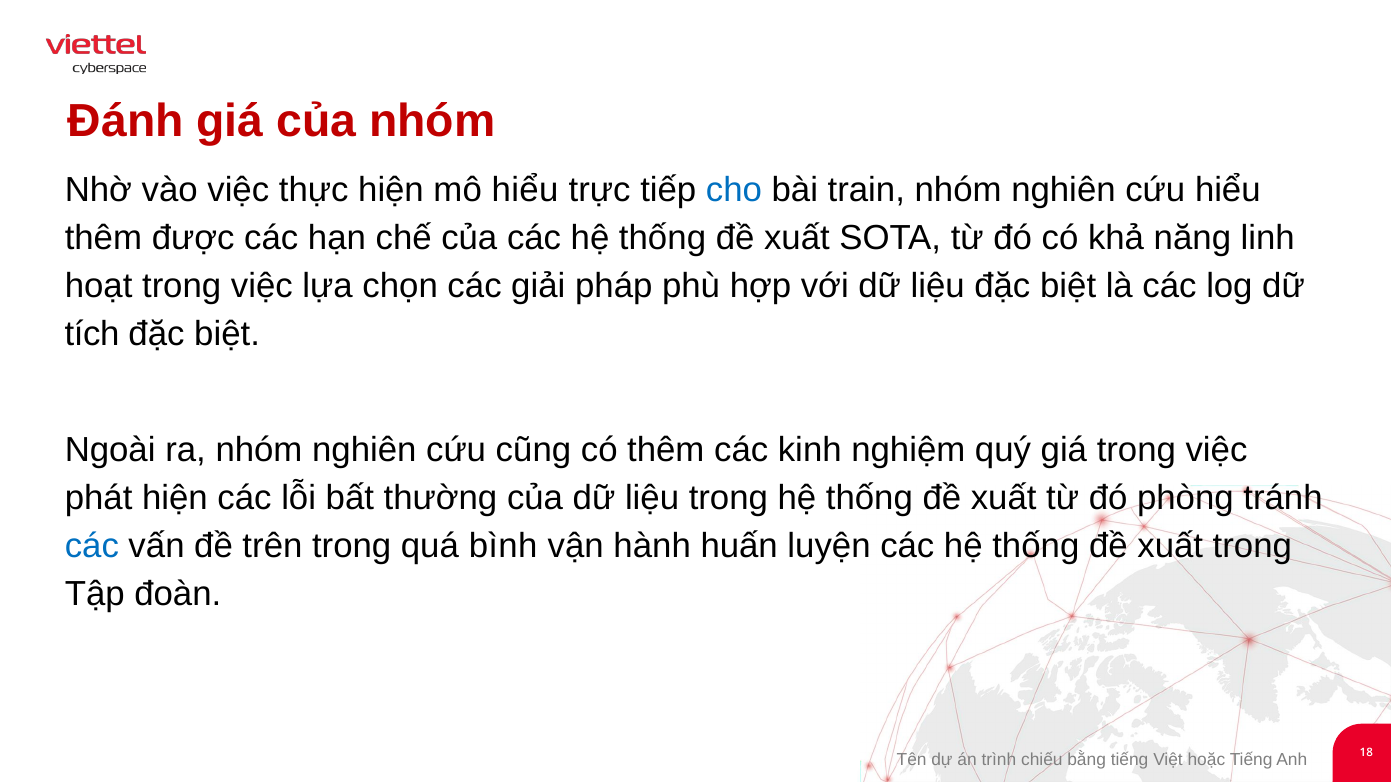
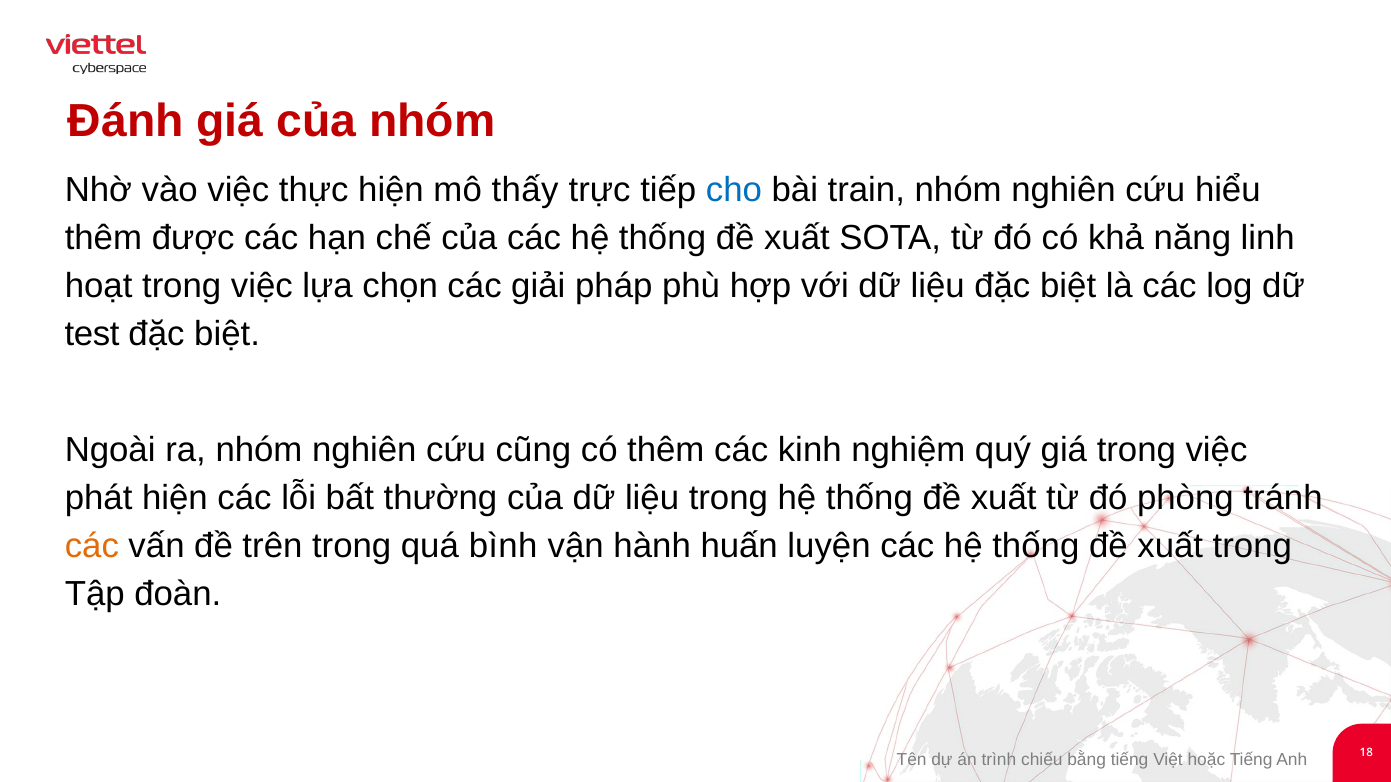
mô hiểu: hiểu -> thấy (525, 190)
tích: tích -> test (92, 334)
các colour: blue -> orange (92, 546)
